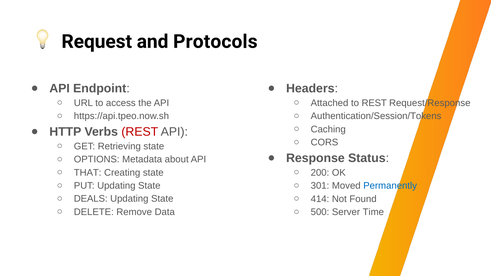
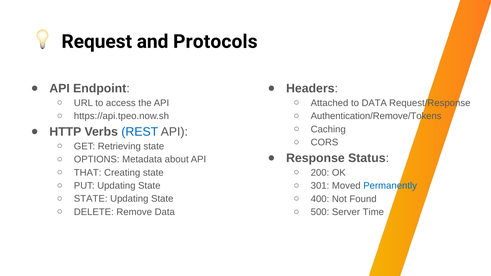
to REST: REST -> DATA (374, 103)
Authentication/Session/Tokens: Authentication/Session/Tokens -> Authentication/Remove/Tokens (376, 116)
REST colour: red -> blue (140, 132)
DEALS: DEALS -> STATE (91, 199)
414: 414 -> 400 (320, 199)
